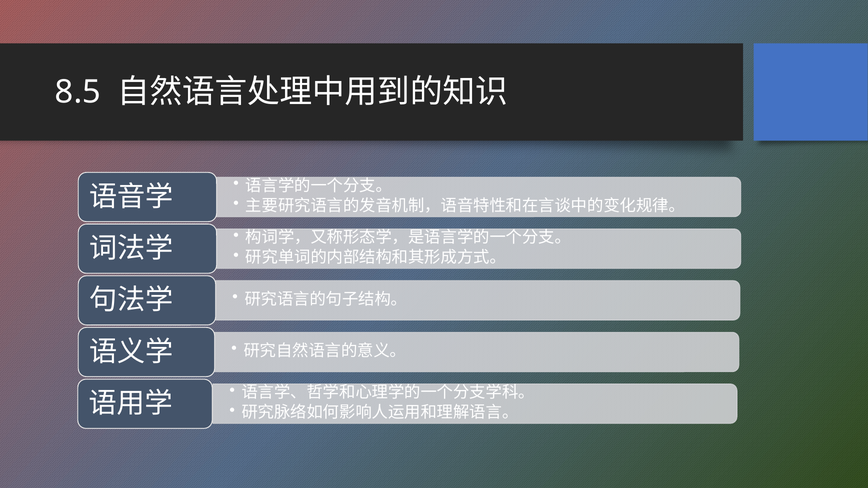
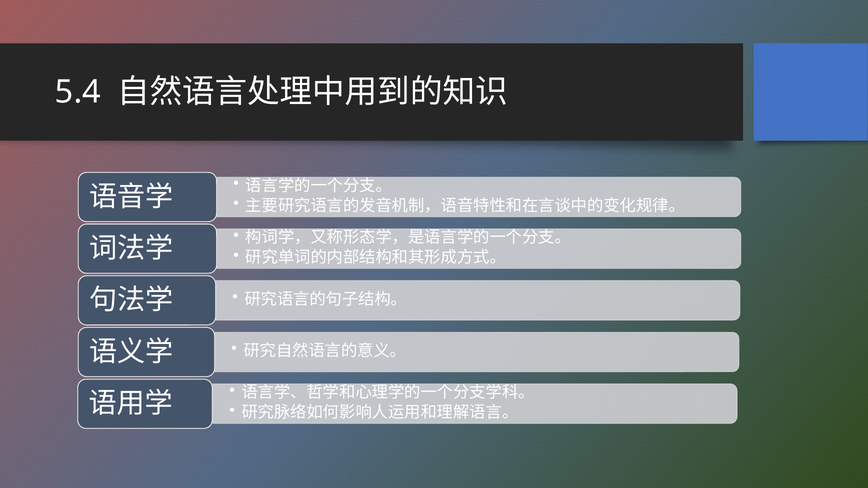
8.5: 8.5 -> 5.4 (78, 92)
